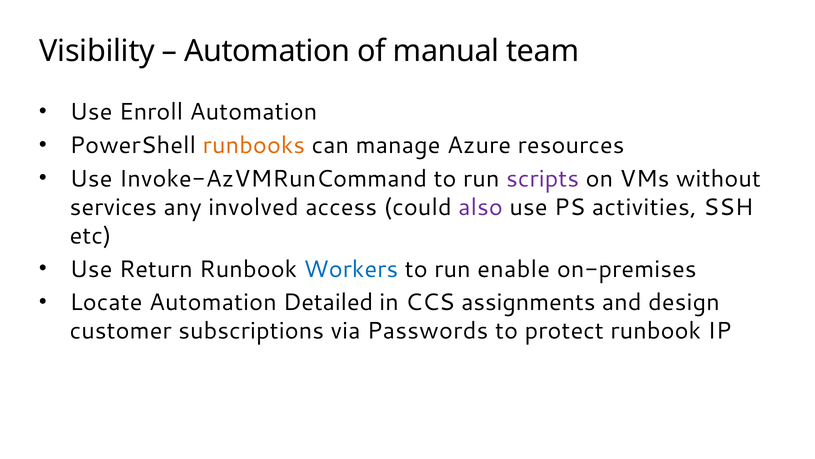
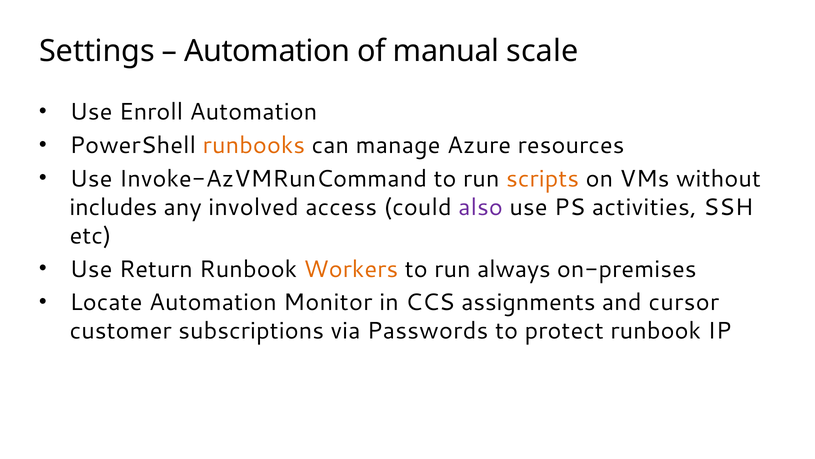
Visibility: Visibility -> Settings (97, 51)
team: team -> scale (542, 51)
scripts colour: purple -> orange (543, 178)
services: services -> includes (113, 207)
Workers colour: blue -> orange (351, 269)
enable: enable -> always (514, 269)
Detailed: Detailed -> Monitor (328, 302)
design: design -> cursor (684, 302)
